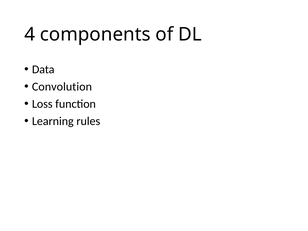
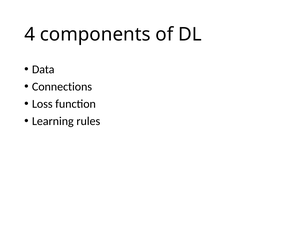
Convolution: Convolution -> Connections (62, 87)
